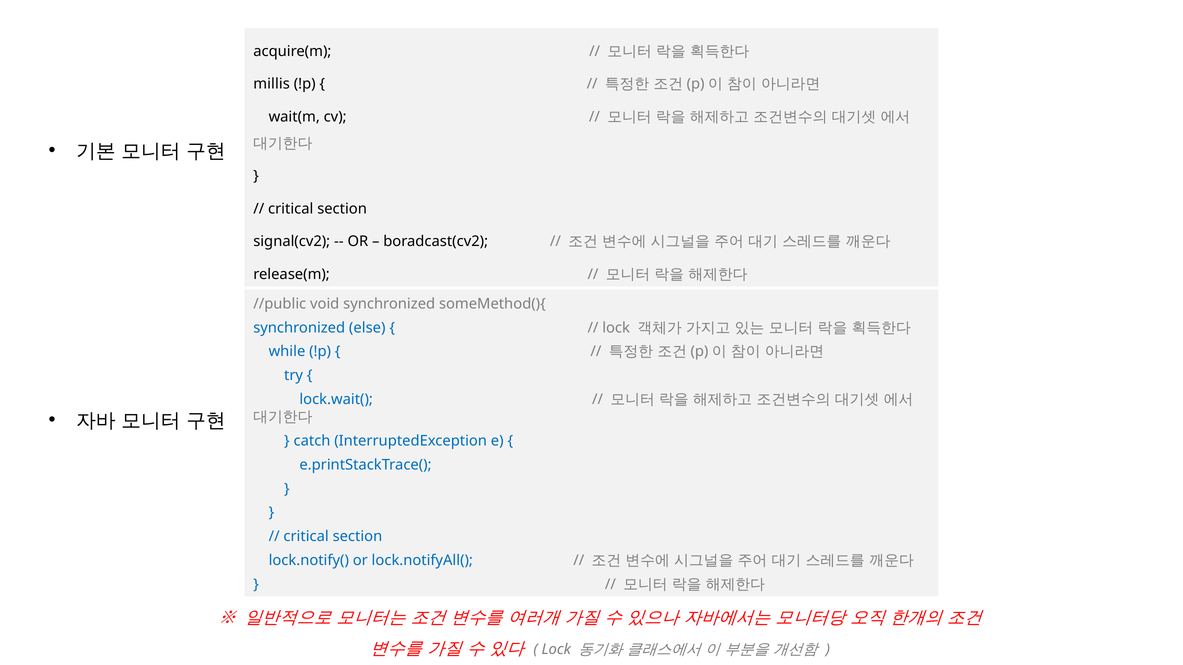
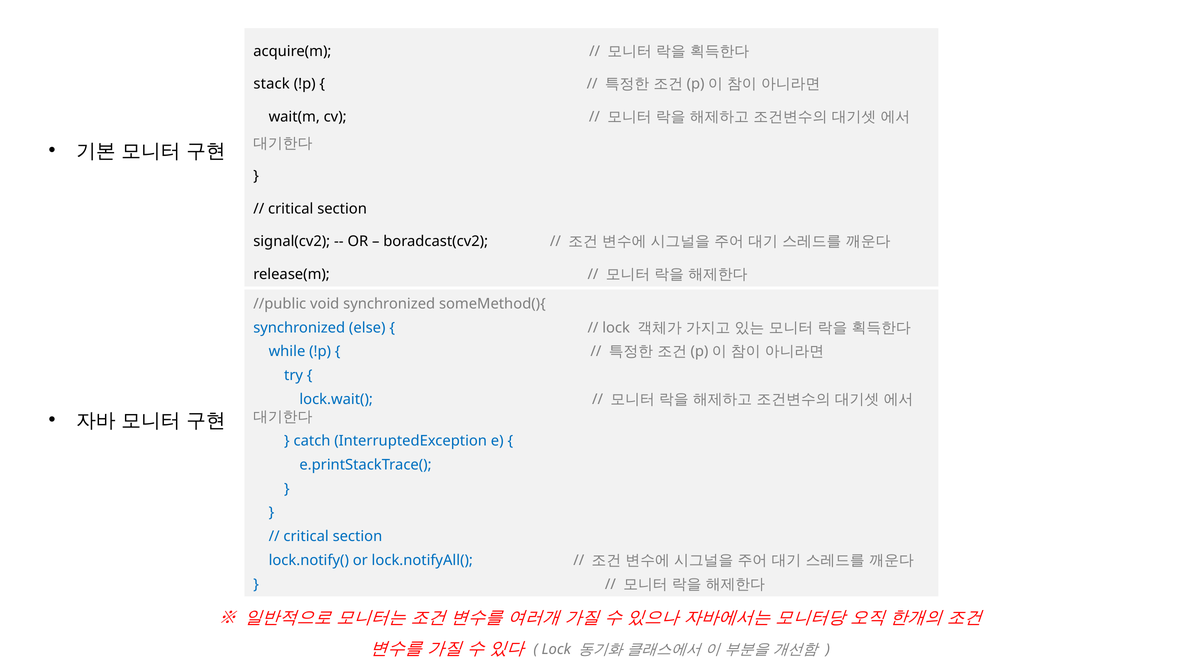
millis: millis -> stack (272, 84)
